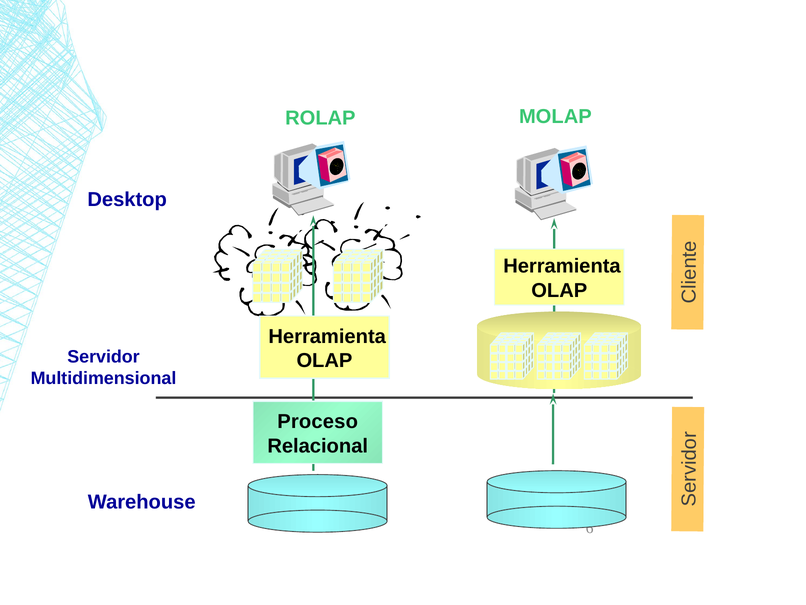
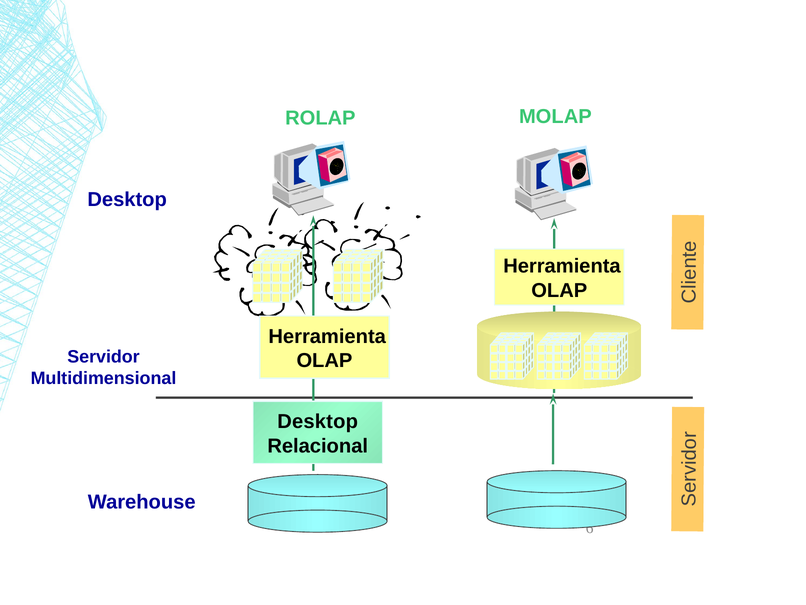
Proceso: Proceso -> Desktop (318, 421)
